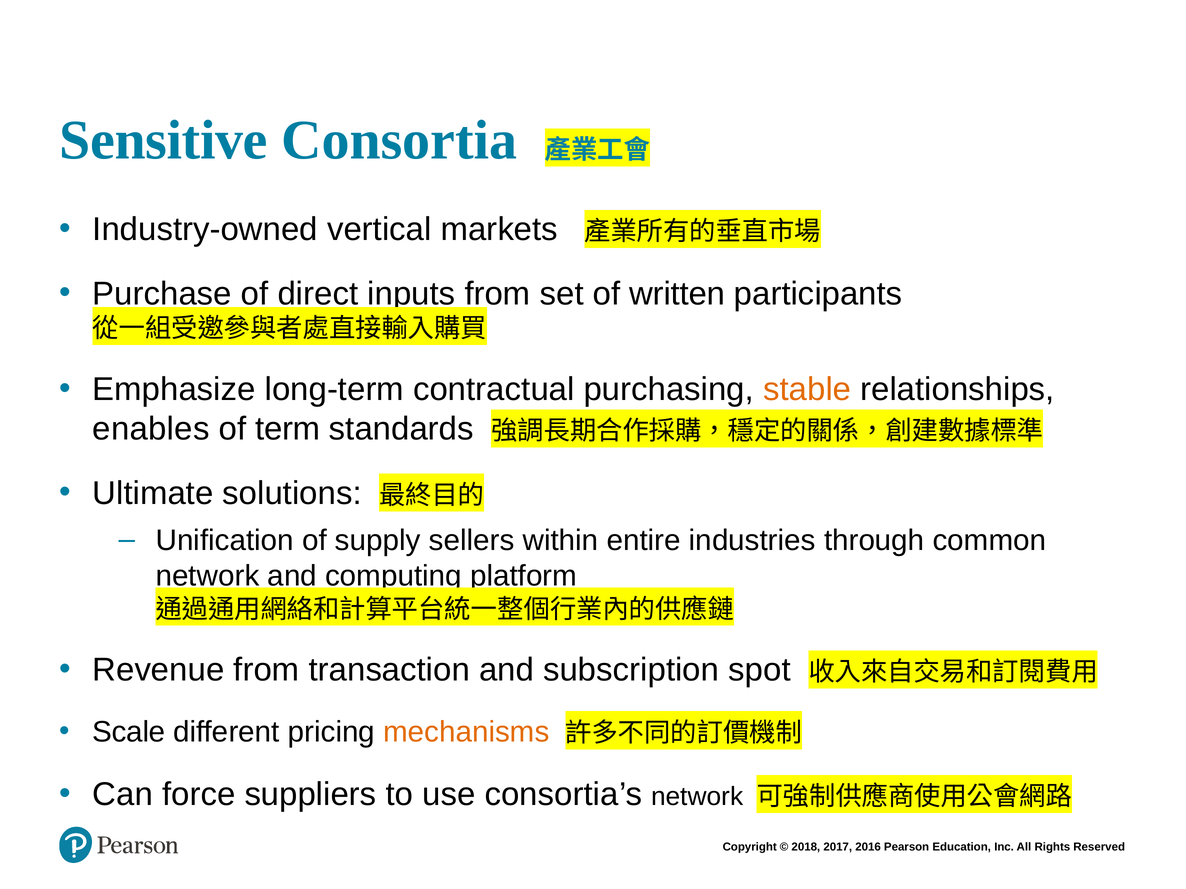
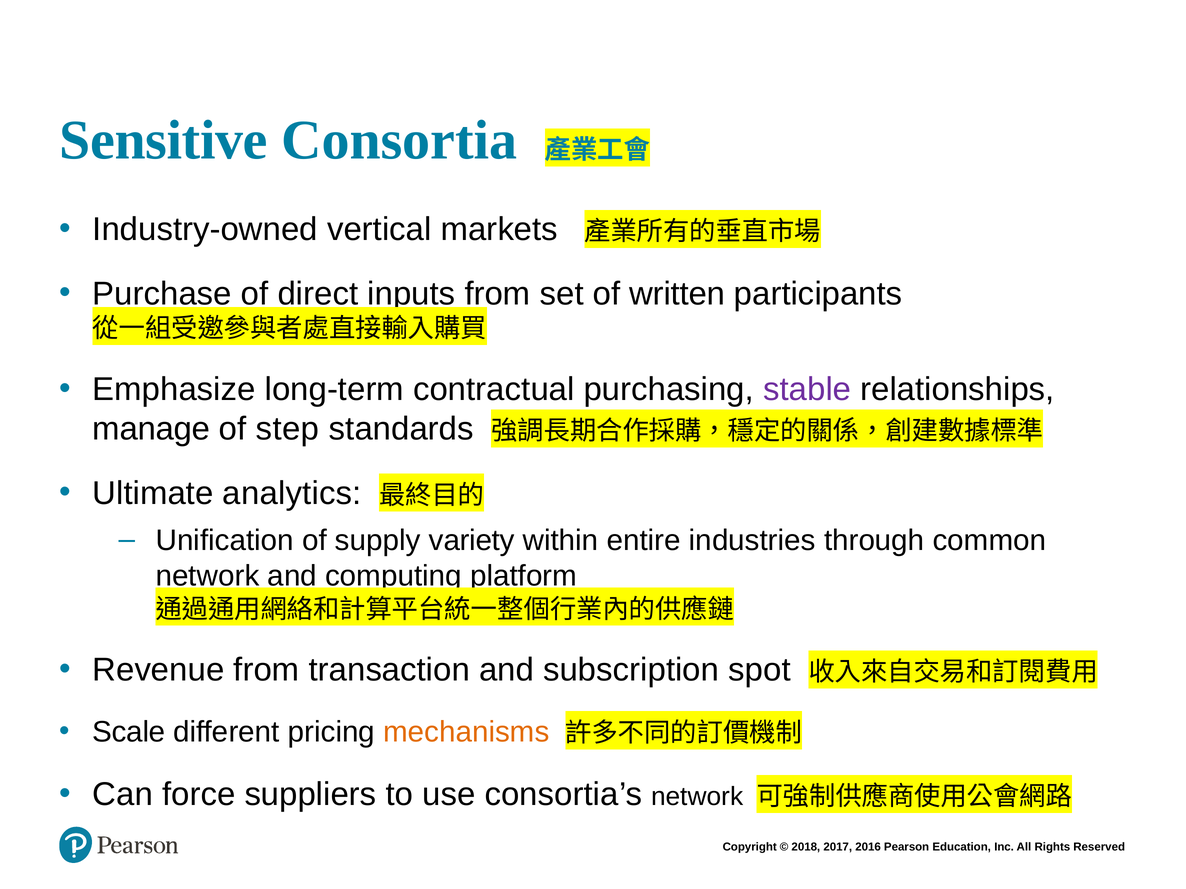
stable colour: orange -> purple (807, 390)
enables: enables -> manage (151, 429)
term: term -> step (287, 429)
solutions: solutions -> analytics (292, 494)
sellers: sellers -> variety (472, 541)
